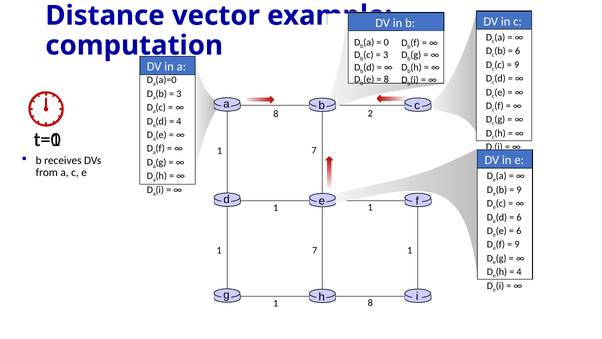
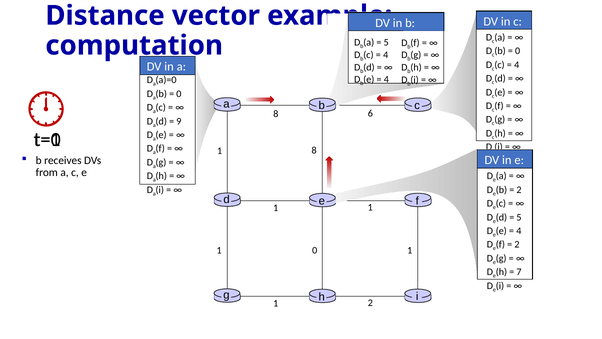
0: 0 -> 5 (386, 43)
6: 6 -> 0 (518, 51)
3: 3 -> 4 (386, 55)
9: 9 -> 4 (517, 65)
8: 8 -> 4 (386, 80)
3: 3 -> 0 (179, 94)
2: 2 -> 6 (370, 113)
4: 4 -> 9 (179, 121)
7: 7 -> 8 (314, 150)
9: 9 -> 2 (519, 190)
6: 6 -> 5 (519, 217)
6: 6 -> 4 (519, 231)
9: 9 -> 2 (517, 244)
7: 7 -> 0 (315, 250)
4: 4 -> 7 (519, 272)
1 8: 8 -> 2 (370, 302)
